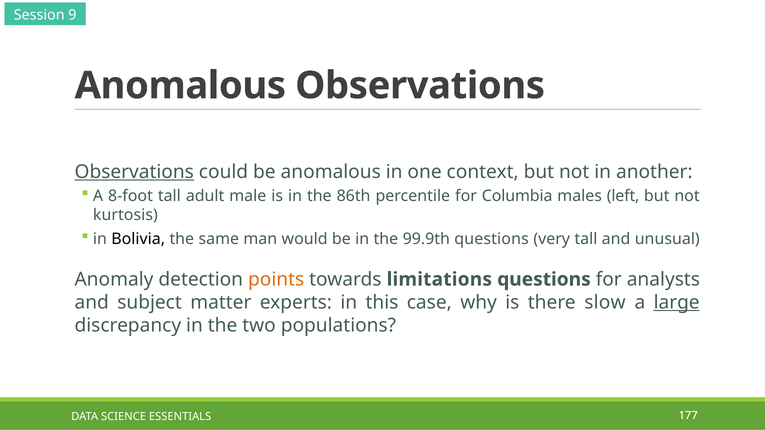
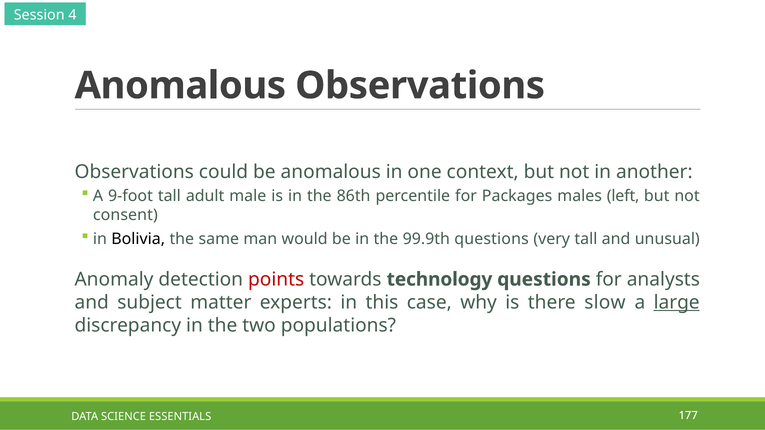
9: 9 -> 4 (72, 15)
Observations underline: present -> none (134, 172)
8-foot: 8-foot -> 9-foot (131, 196)
Columbia: Columbia -> Packages (517, 196)
kurtosis: kurtosis -> consent (125, 215)
points colour: orange -> red (276, 280)
limitations: limitations -> technology (439, 280)
